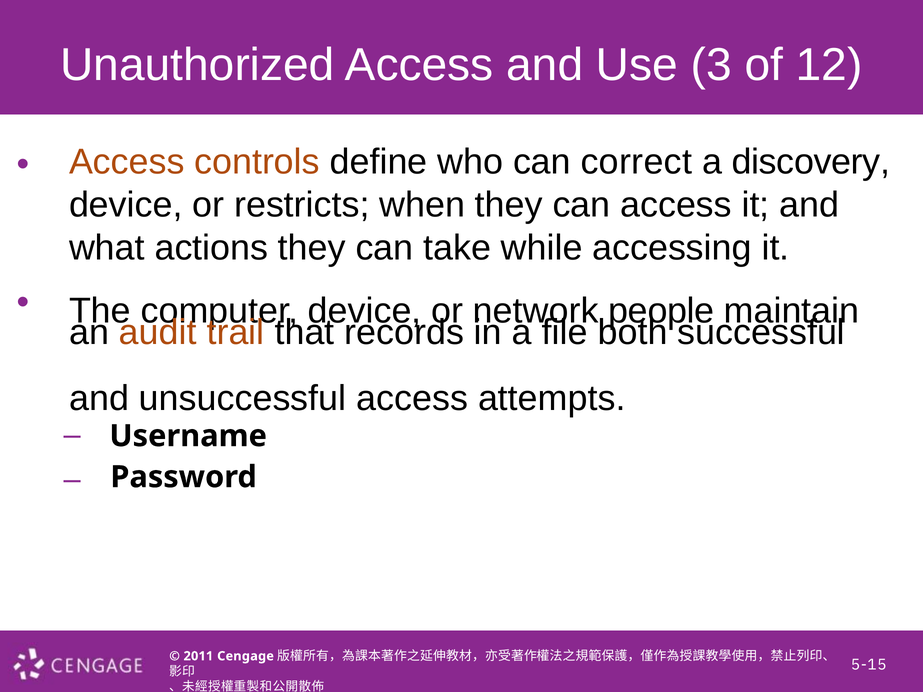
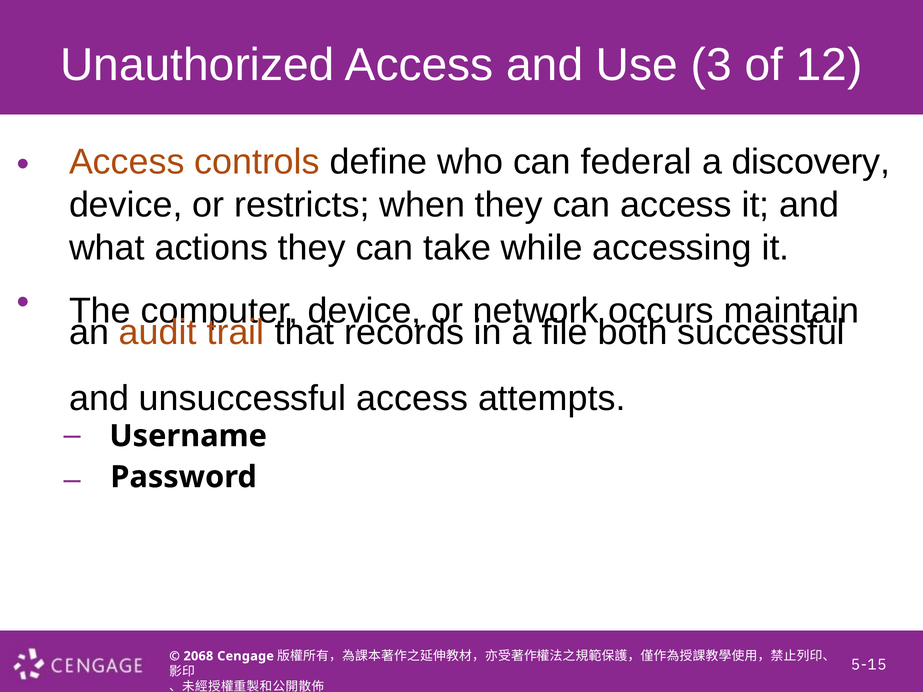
correct: correct -> federal (636, 162)
people: people -> occurs (661, 311)
2011: 2011 -> 2068 (198, 656)
